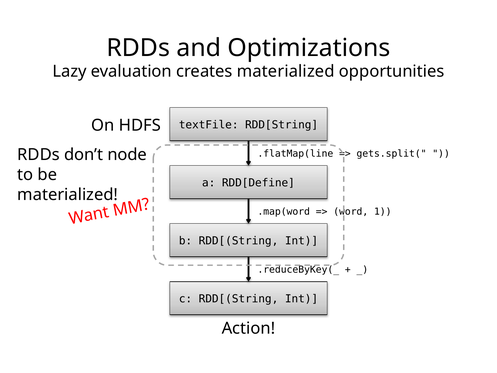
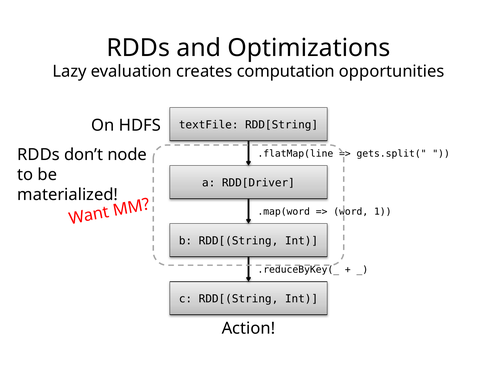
creates materialized: materialized -> computation (286, 71)
RDD[Define: RDD[Define -> RDD[Driver (258, 183)
